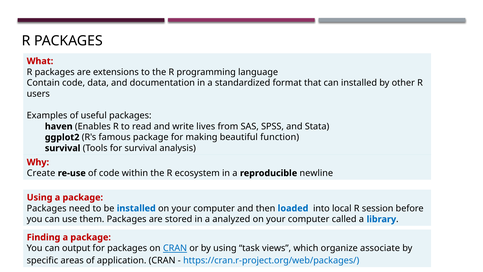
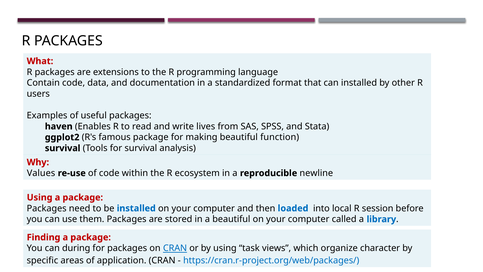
Create: Create -> Values (41, 173)
a analyzed: analyzed -> beautiful (231, 219)
output: output -> during (76, 248)
associate: associate -> character (380, 248)
